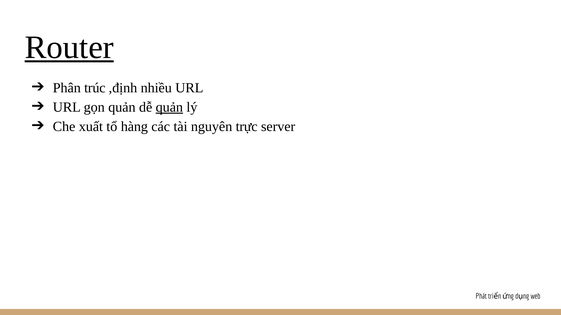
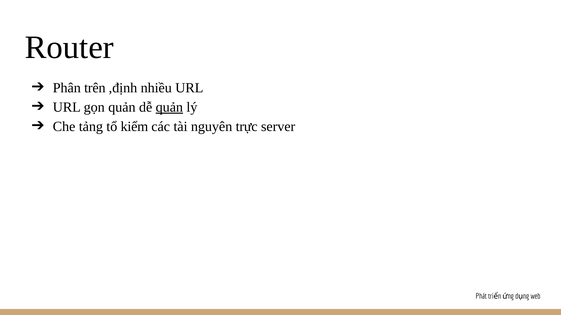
Router underline: present -> none (69, 47)
trúc: trúc -> trên (95, 88)
xuất: xuất -> tảng (91, 127)
hàng: hàng -> kiểm (134, 127)
